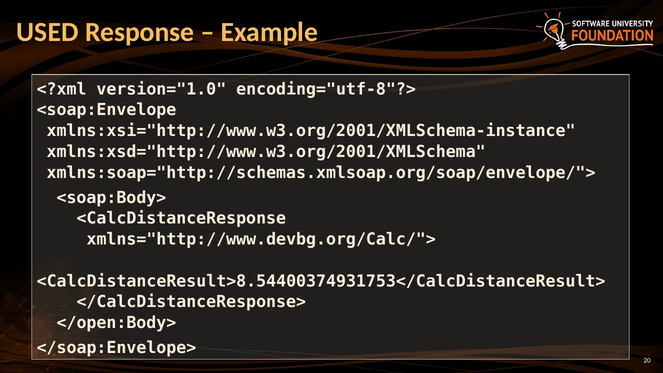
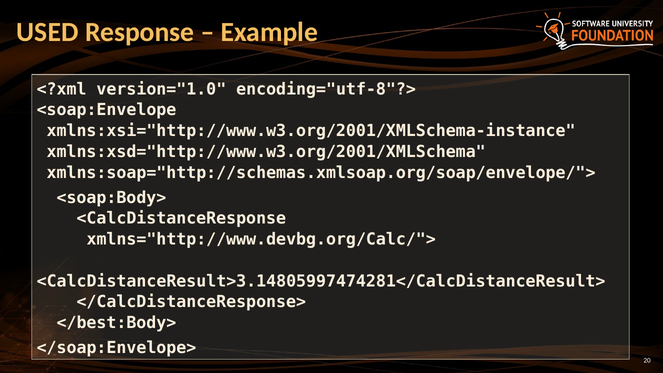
<CalcDistanceResult>8.54400374931753</CalcDistanceResult>: <CalcDistanceResult>8.54400374931753</CalcDistanceResult> -> <CalcDistanceResult>3.14805997474281</CalcDistanceResult> (321, 281)
</open:Body>: </open:Body> -> </best:Body> (116, 323)
